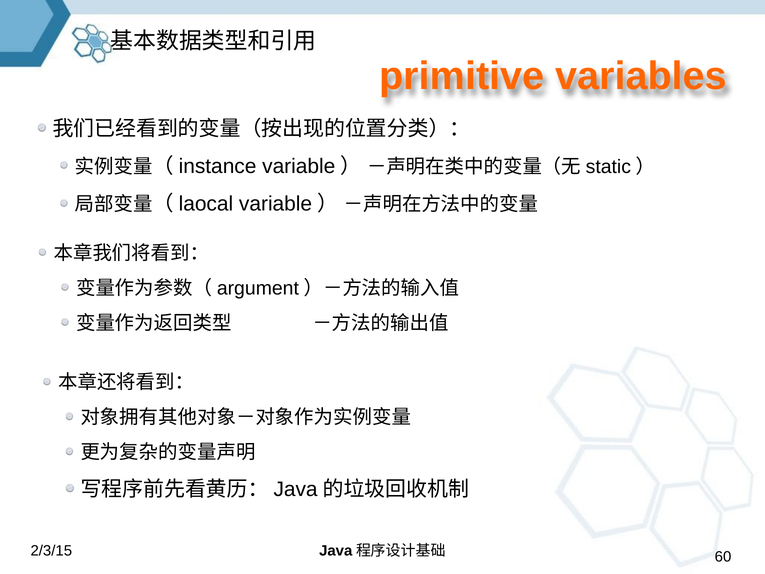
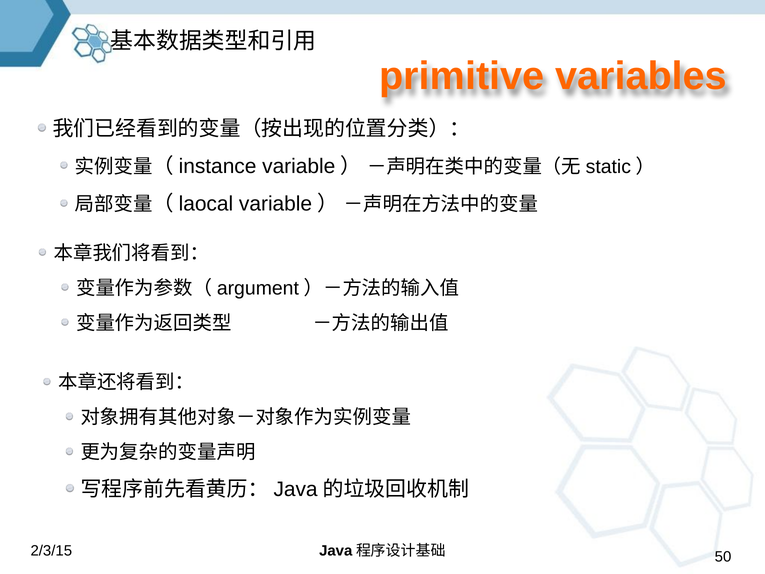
60: 60 -> 50 (723, 557)
